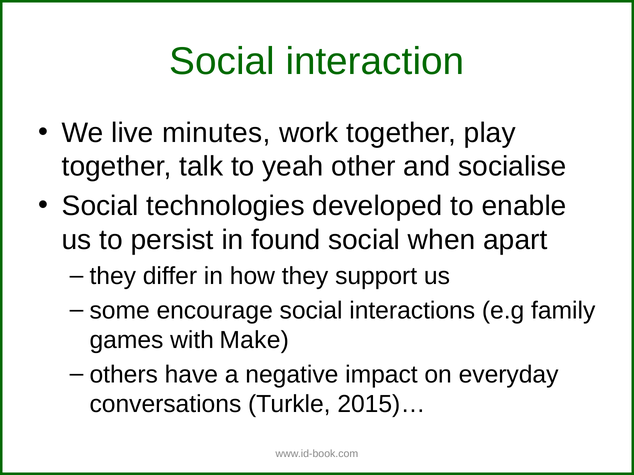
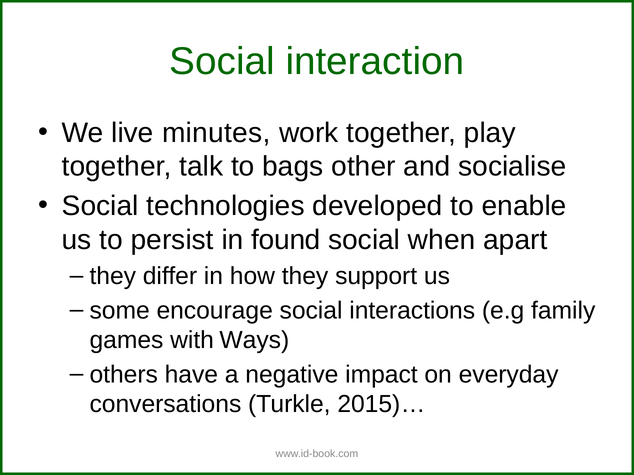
yeah: yeah -> bags (293, 167)
Make: Make -> Ways (254, 341)
